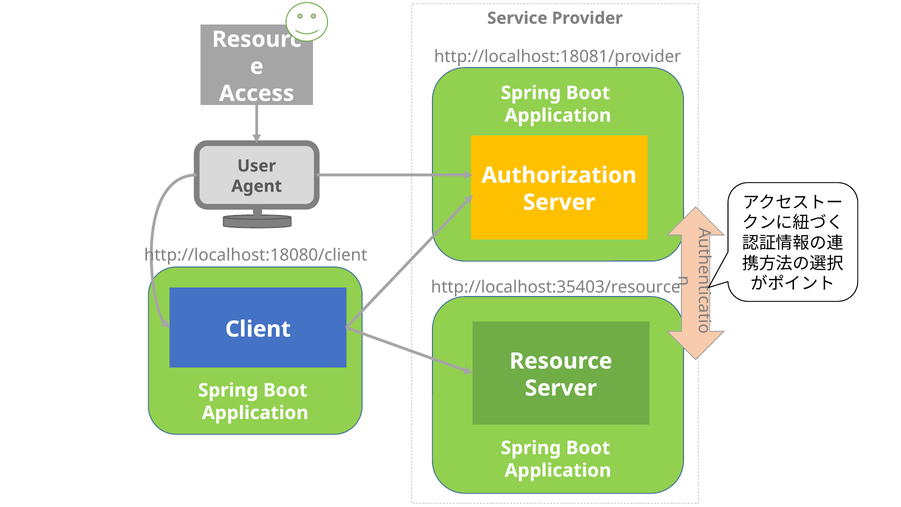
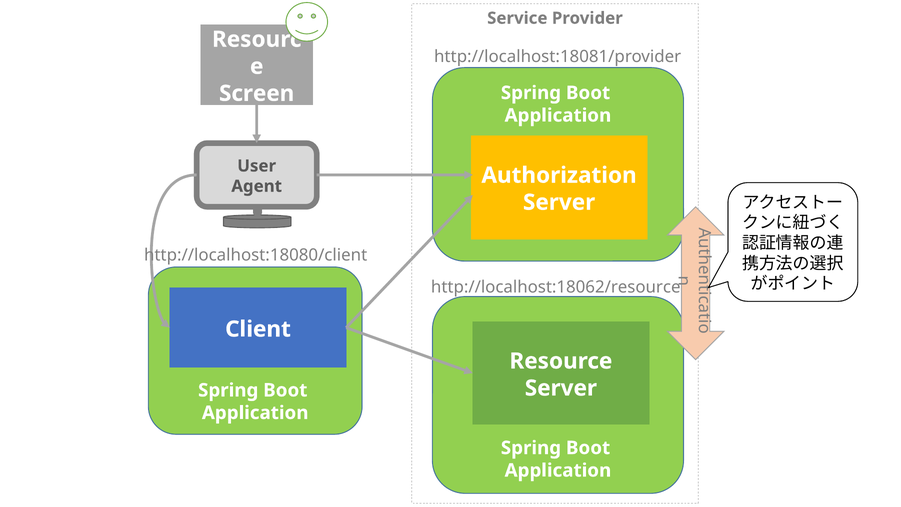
Access: Access -> Screen (257, 93)
http://localhost:35403/resource: http://localhost:35403/resource -> http://localhost:18062/resource (556, 287)
